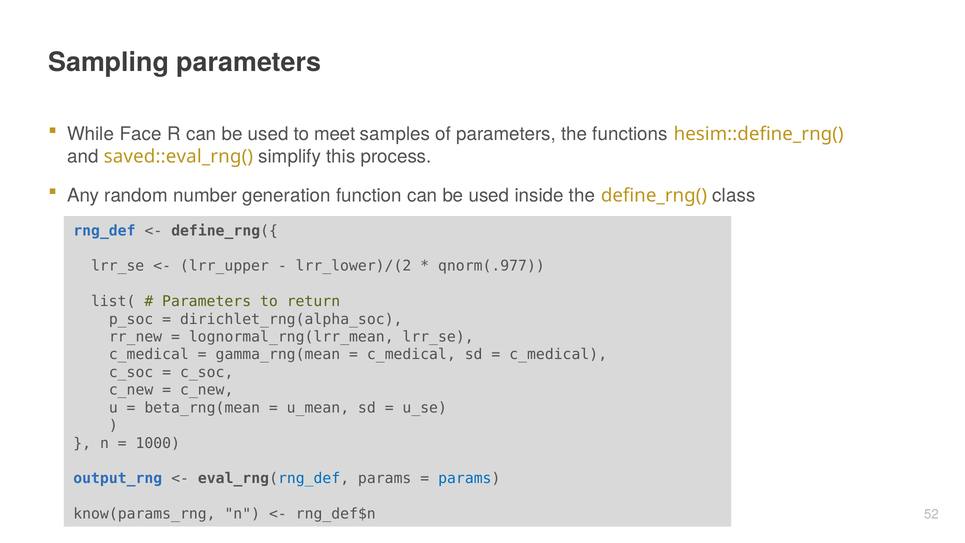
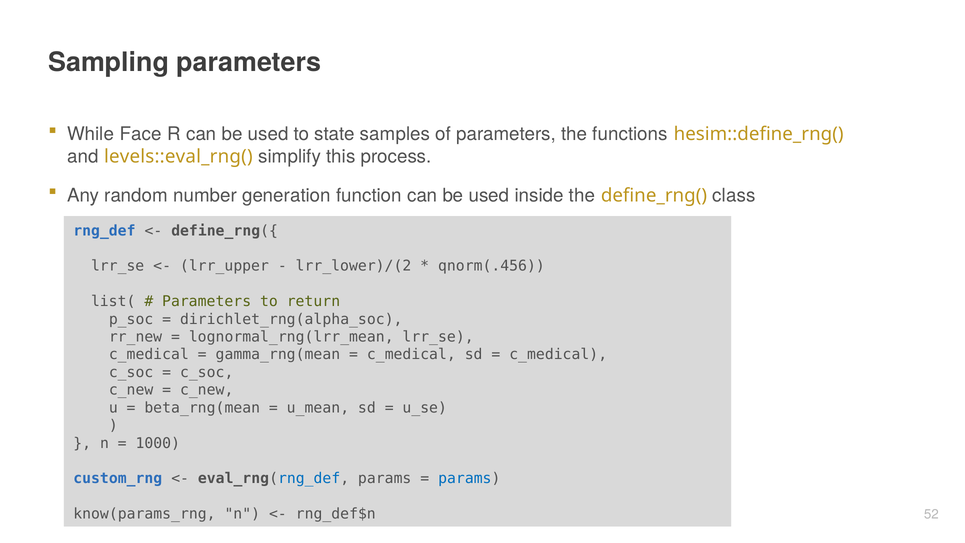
meet: meet -> state (335, 134)
saved::eval_rng(: saved::eval_rng( -> levels::eval_rng( (178, 157)
qnorm(.977: qnorm(.977 -> qnorm(.456 (491, 266)
output_rng: output_rng -> custom_rng (118, 478)
